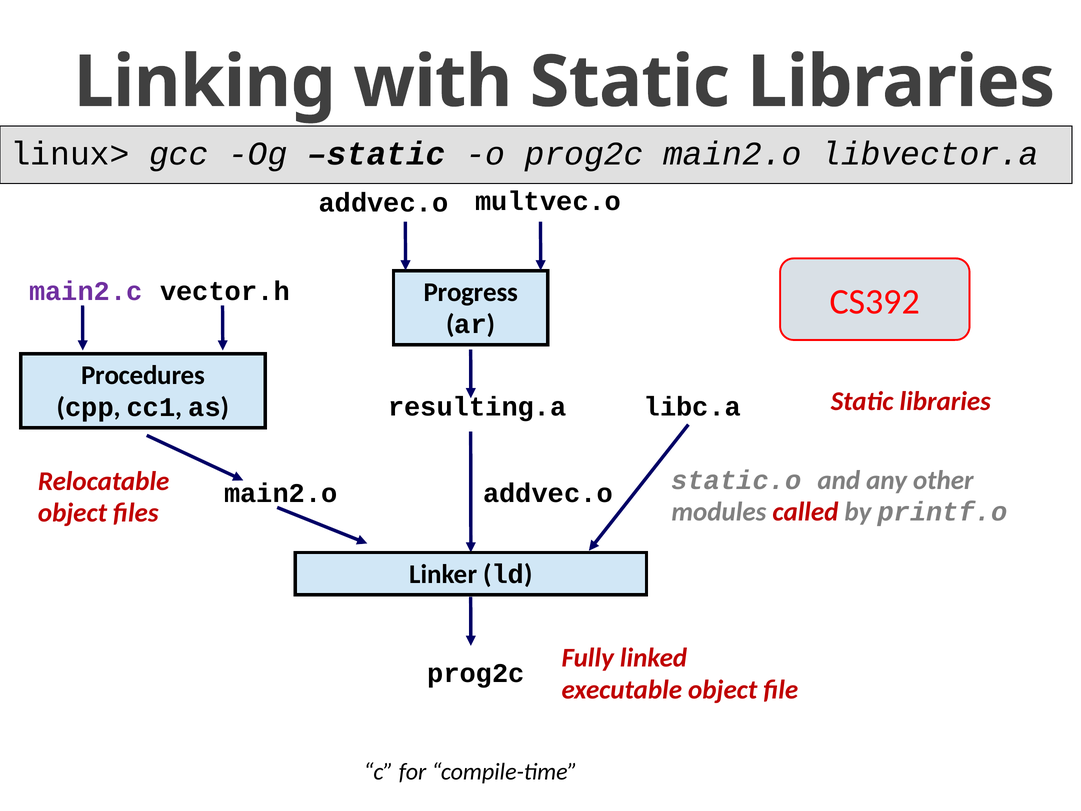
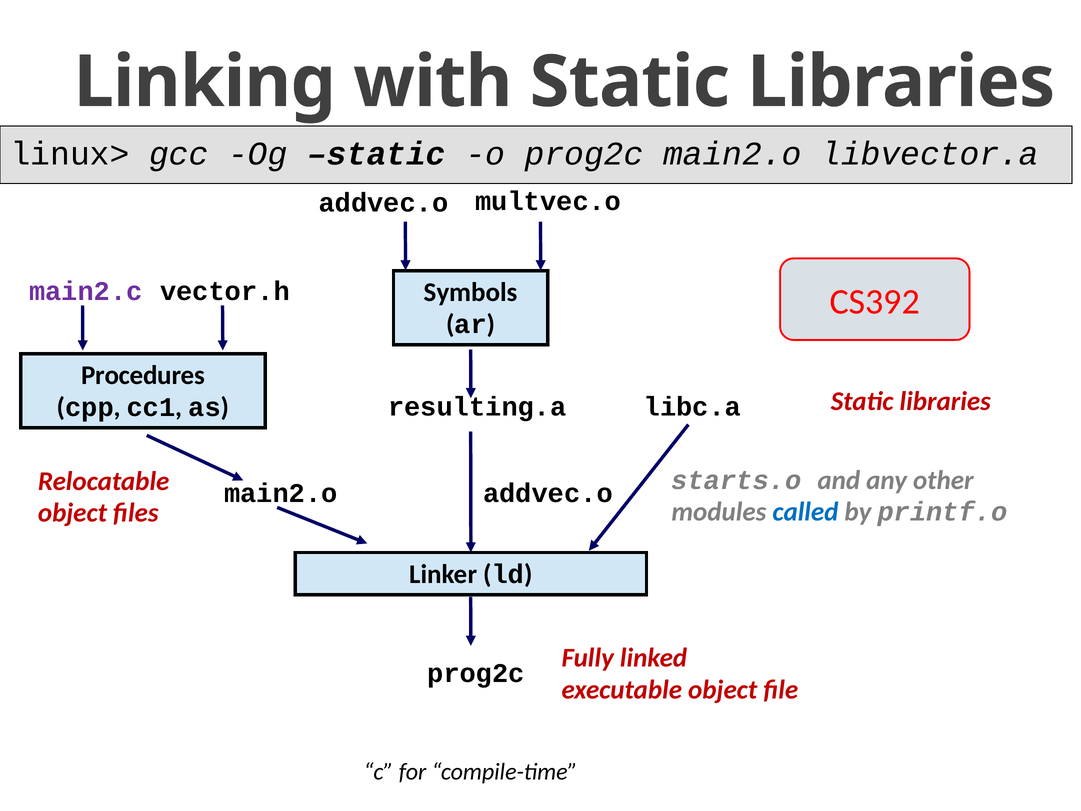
Progress: Progress -> Symbols (471, 292)
static.o: static.o -> starts.o (736, 480)
called colour: red -> blue (805, 512)
